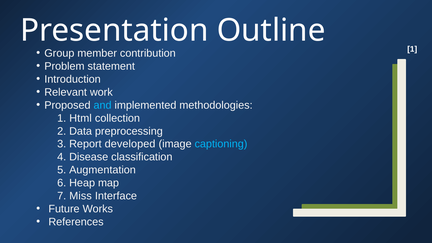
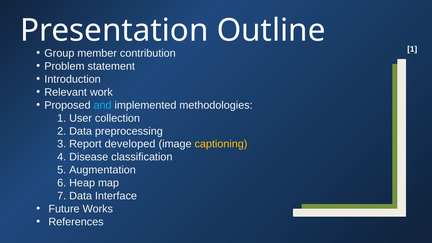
Html: Html -> User (81, 118)
captioning colour: light blue -> yellow (221, 144)
7 Miss: Miss -> Data (81, 196)
